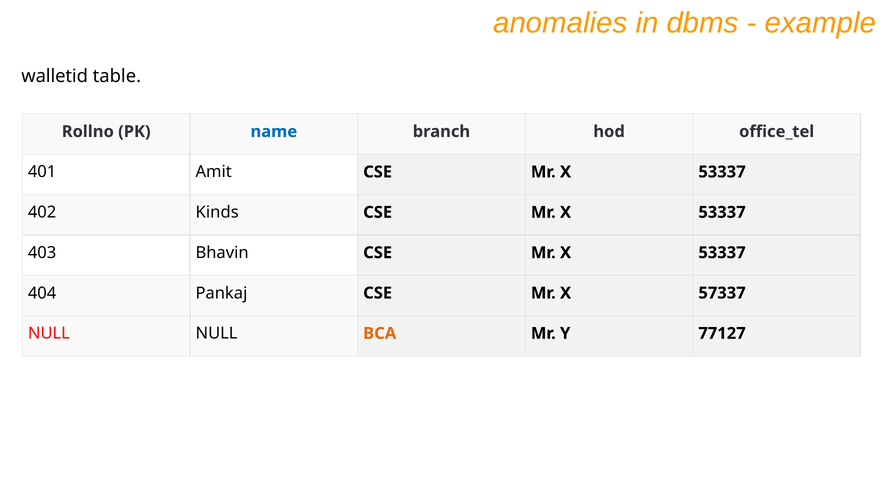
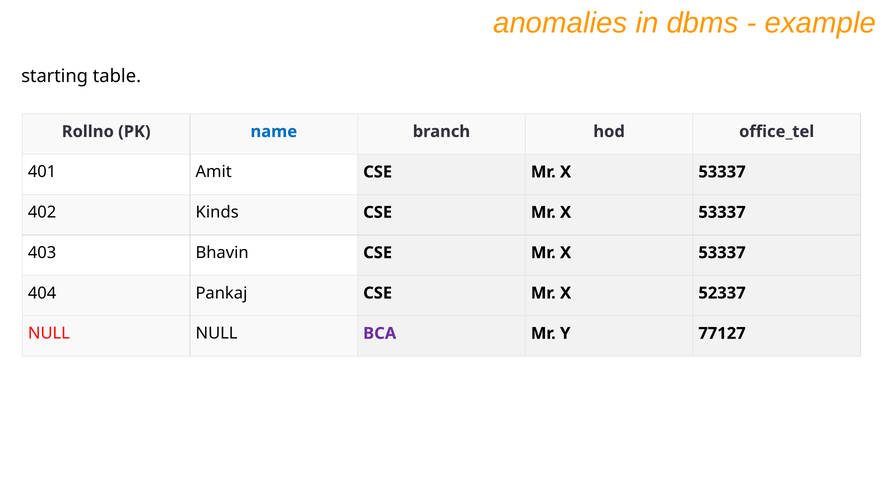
walletid: walletid -> starting (55, 76)
57337: 57337 -> 52337 (722, 293)
BCA colour: orange -> purple (380, 333)
